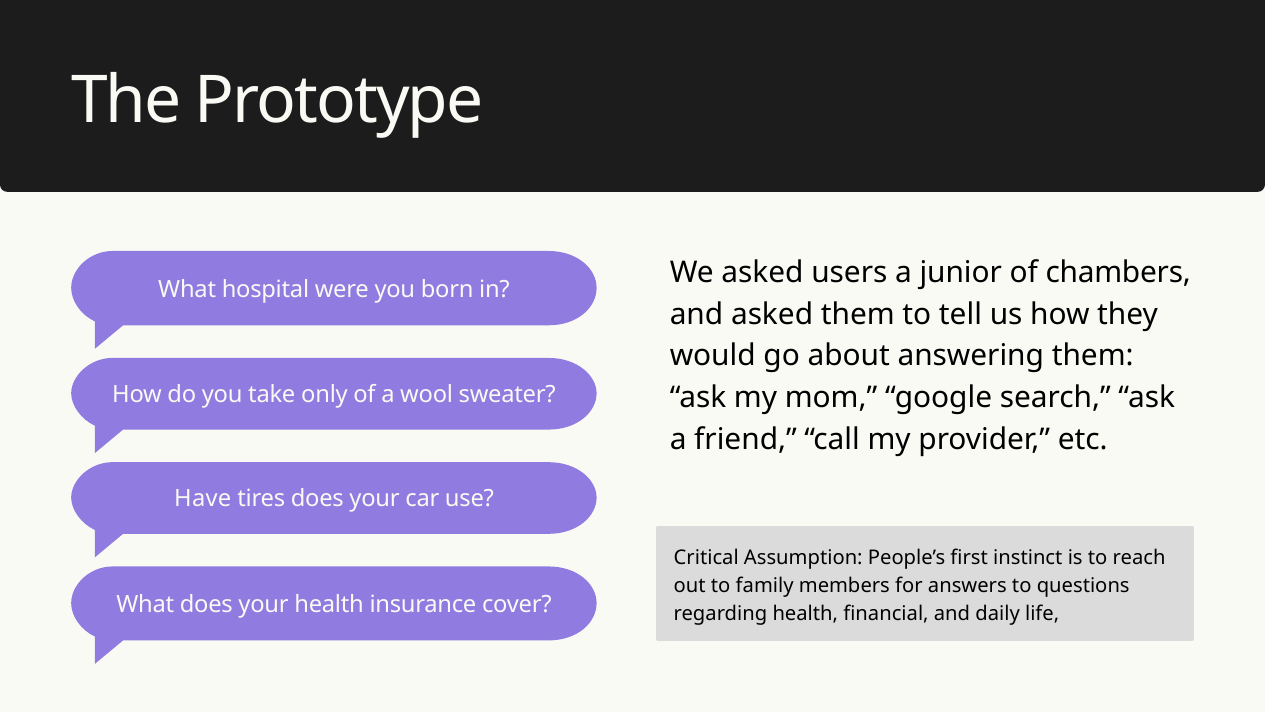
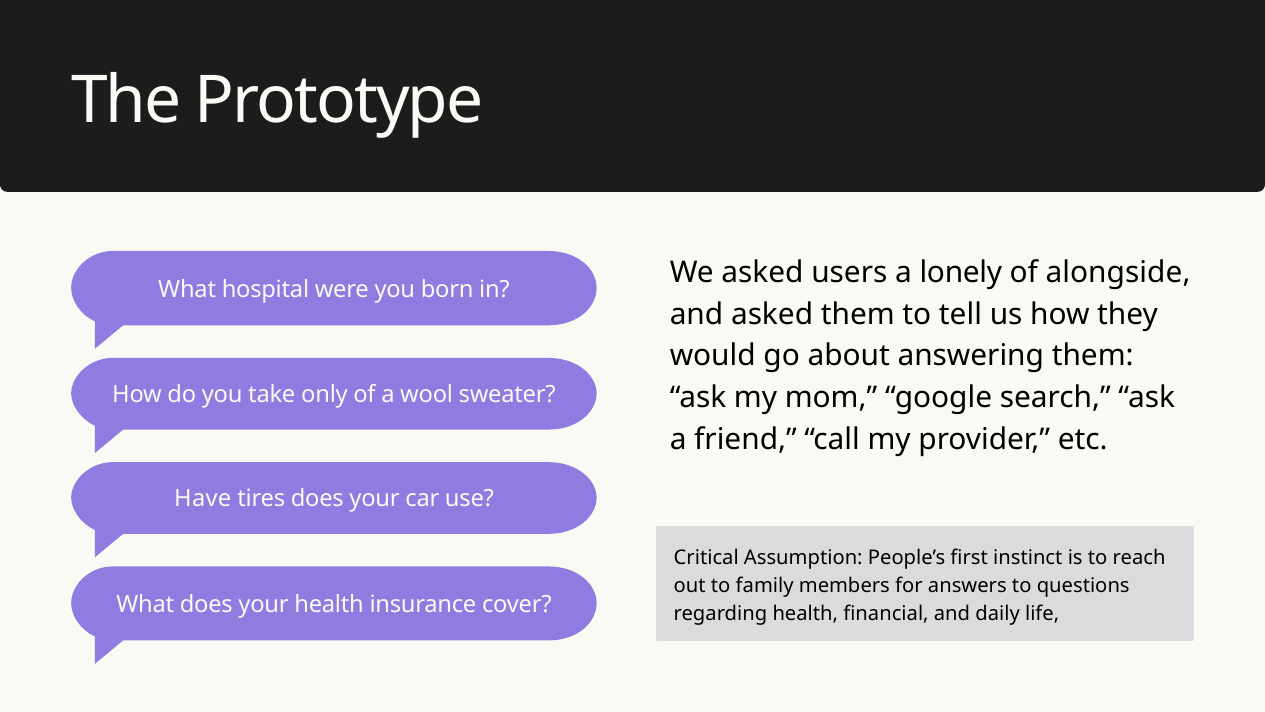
junior: junior -> lonely (961, 272)
chambers: chambers -> alongside (1118, 272)
